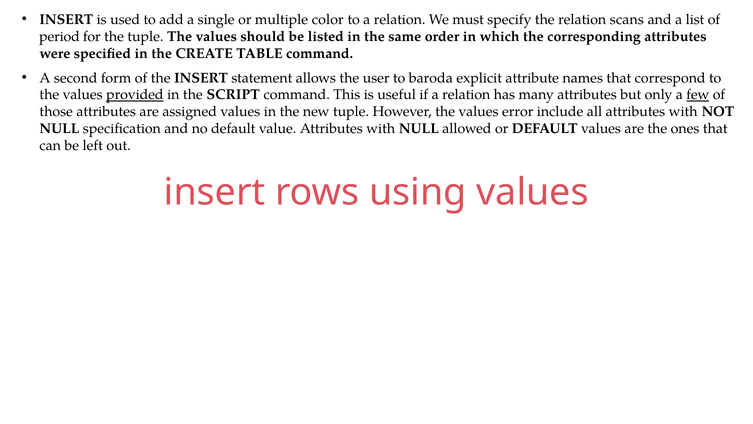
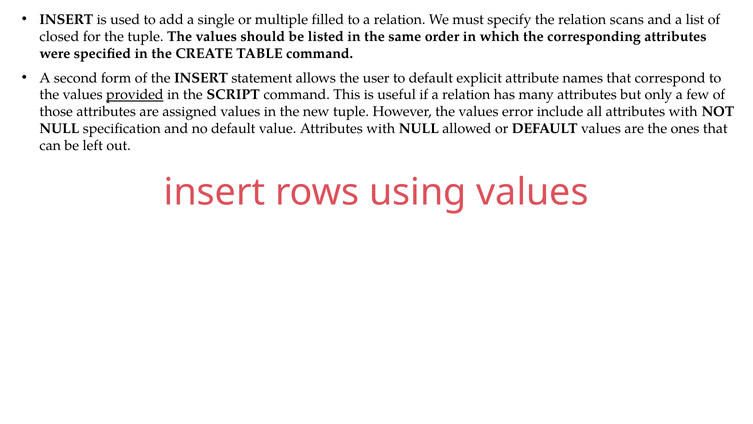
color: color -> filled (328, 19)
period: period -> closed (59, 36)
to baroda: baroda -> default (431, 78)
few underline: present -> none (698, 95)
